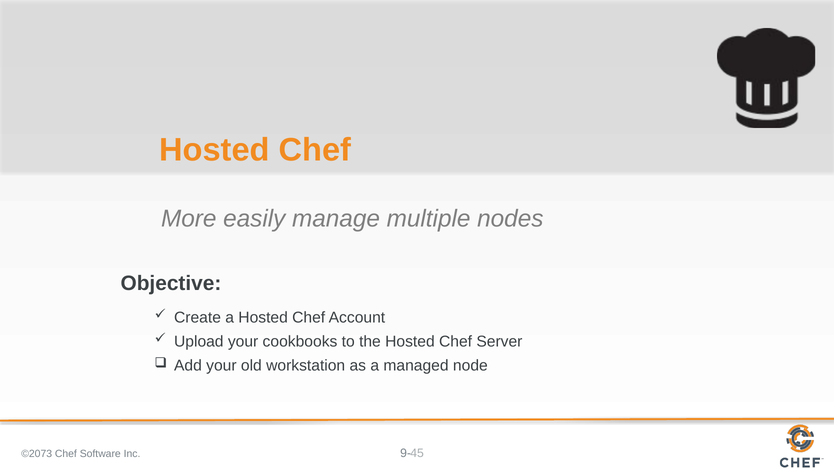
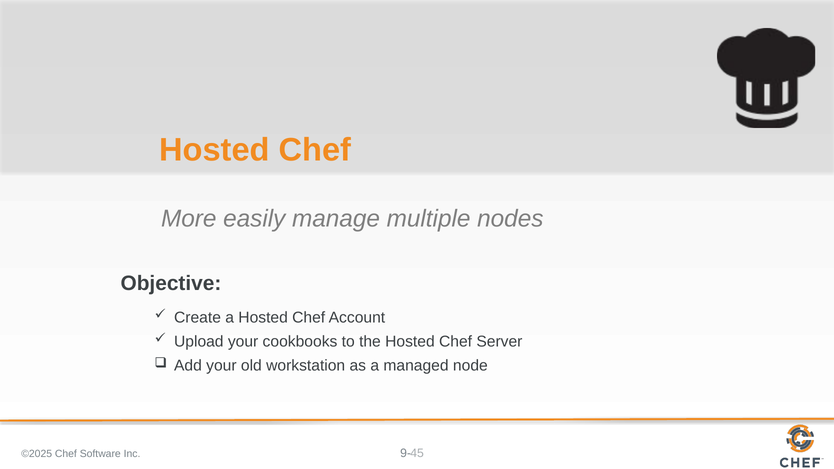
©2073: ©2073 -> ©2025 (37, 454)
